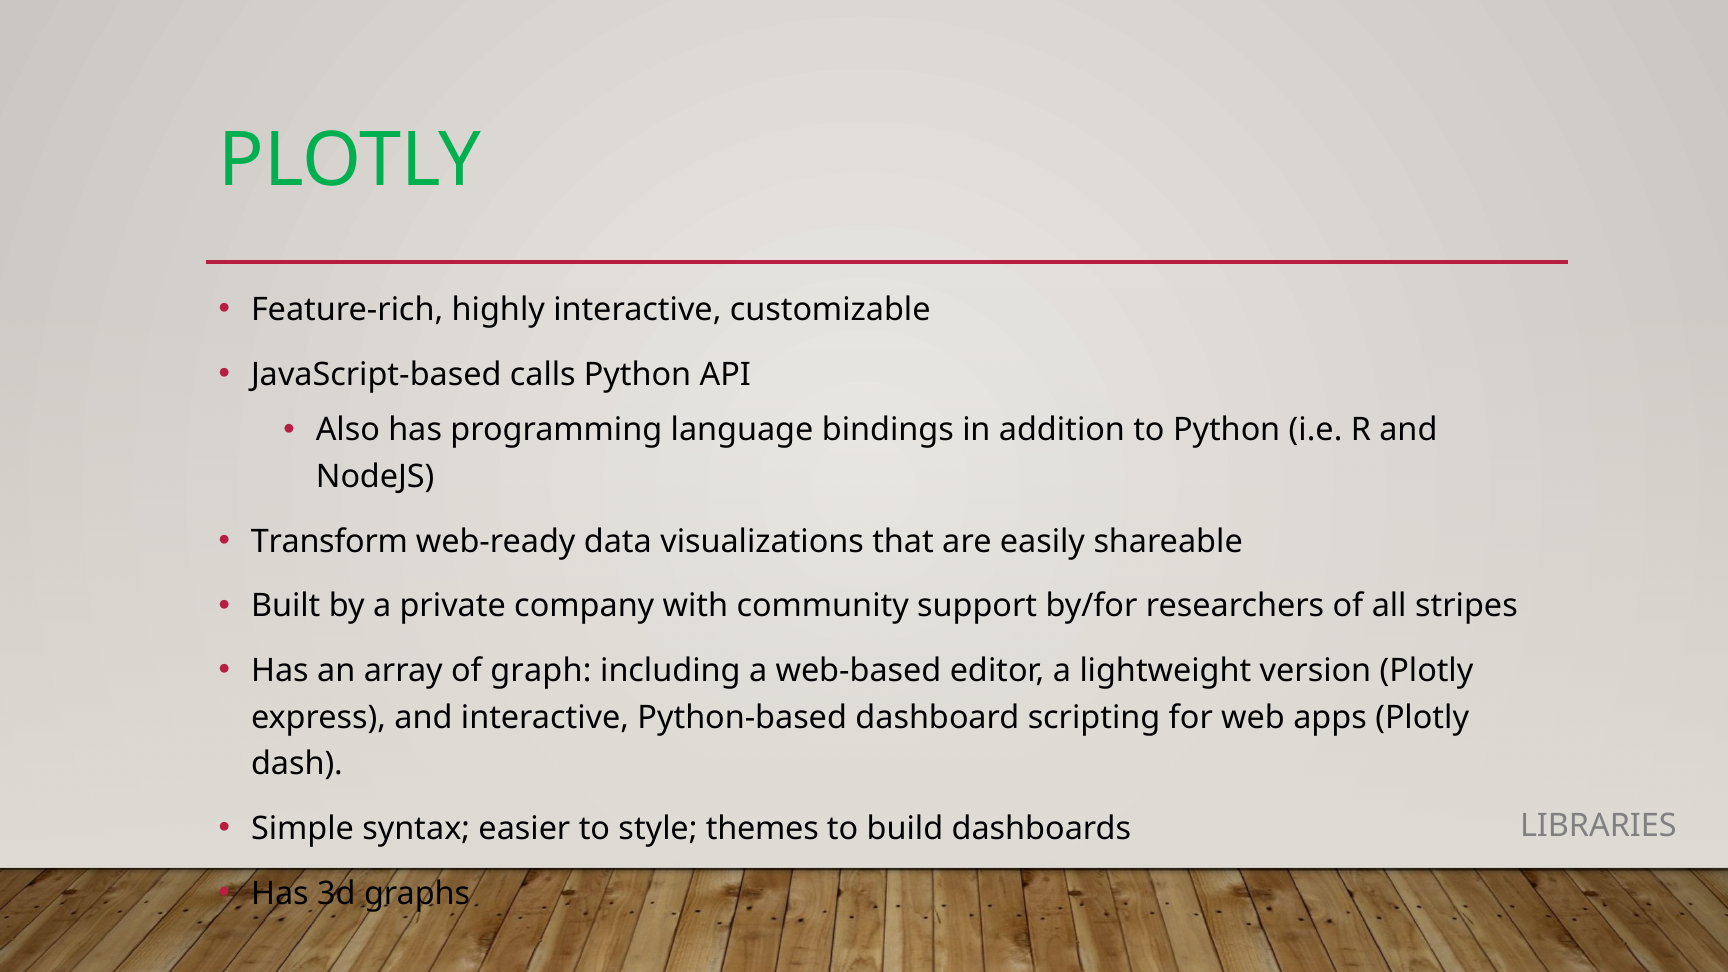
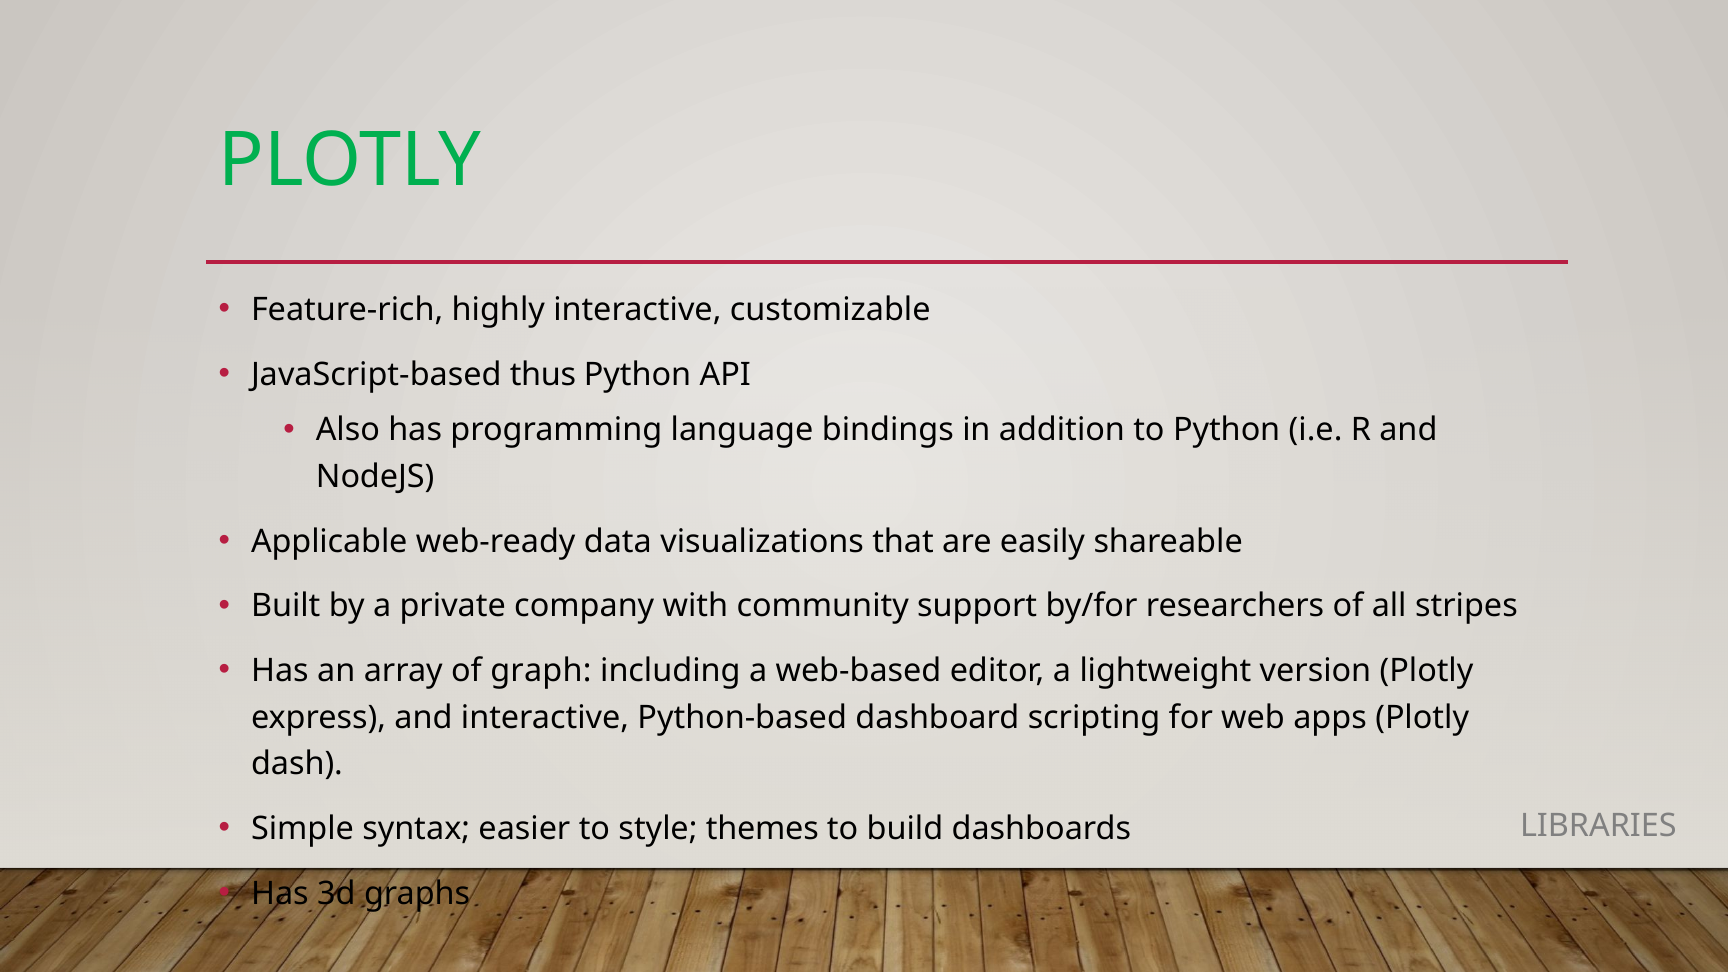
calls: calls -> thus (543, 375)
Transform: Transform -> Applicable (329, 542)
